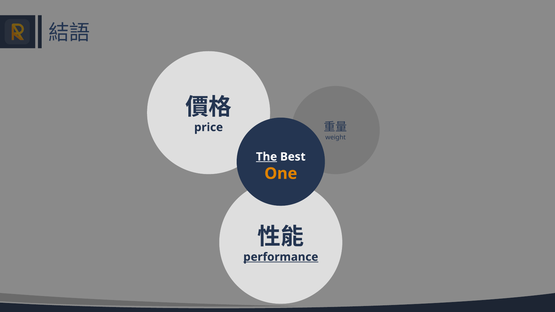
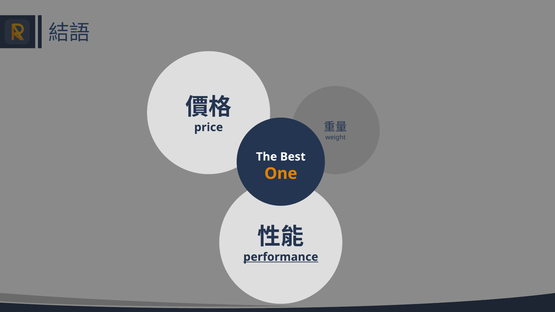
The underline: present -> none (267, 157)
